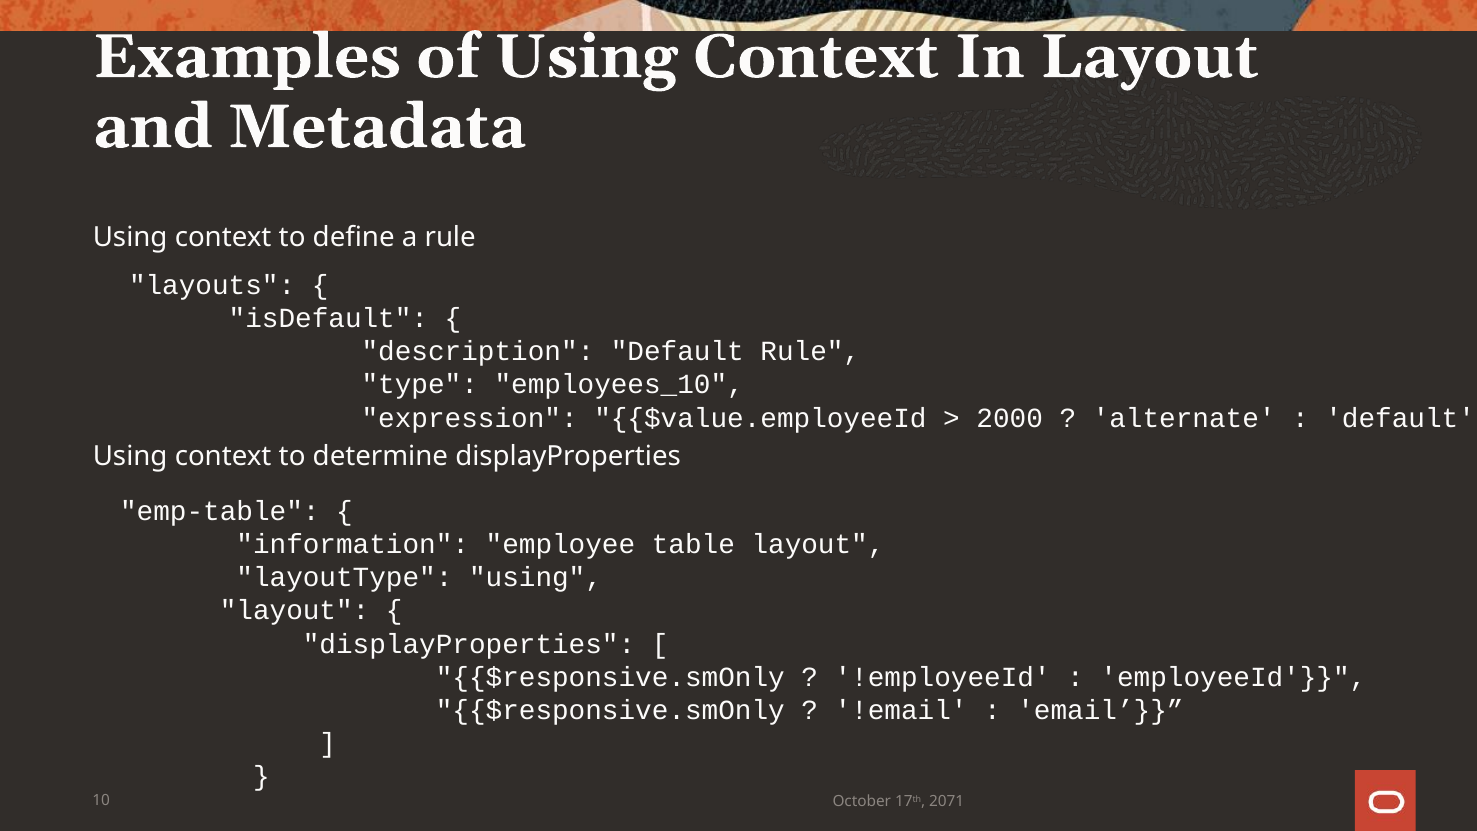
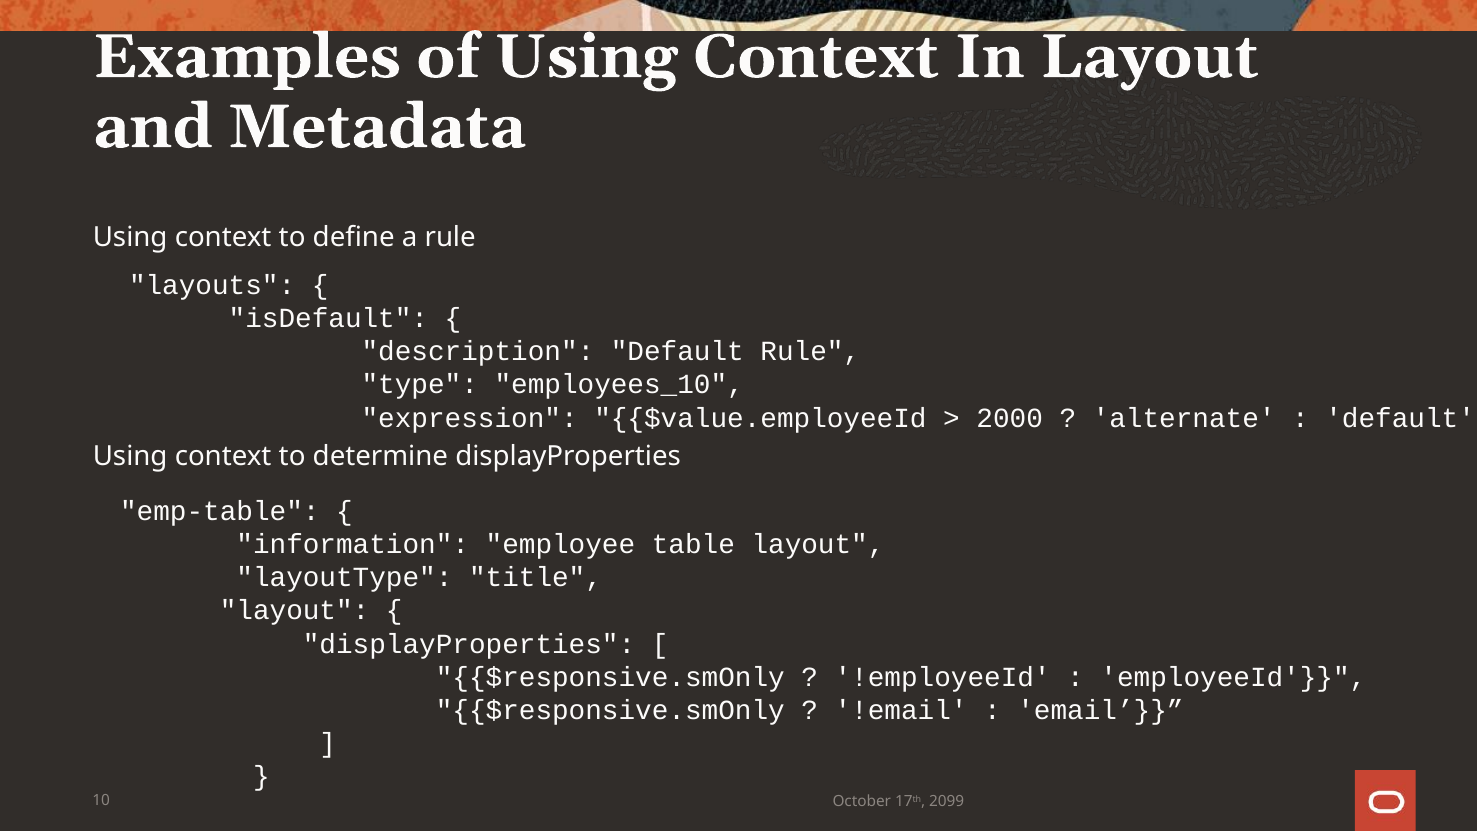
layoutType using: using -> title (536, 577)
2071: 2071 -> 2099 (947, 801)
